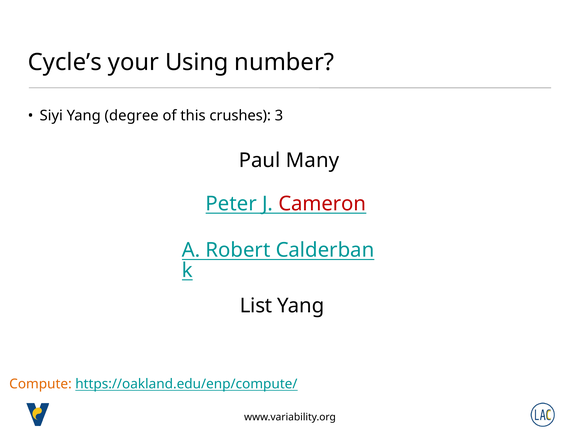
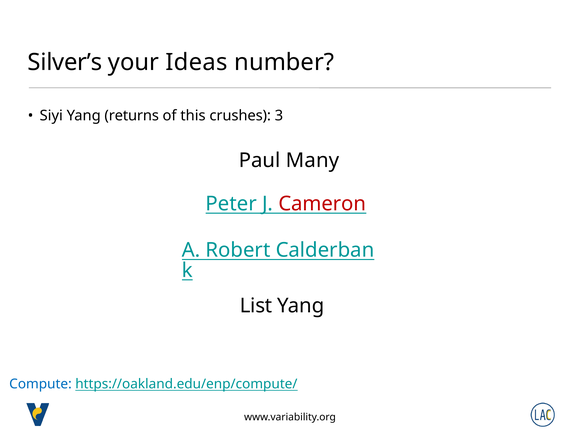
Cycle’s: Cycle’s -> Silver’s (65, 62)
Using: Using -> Ideas (197, 62)
degree: degree -> returns (132, 116)
Compute colour: orange -> blue (40, 384)
